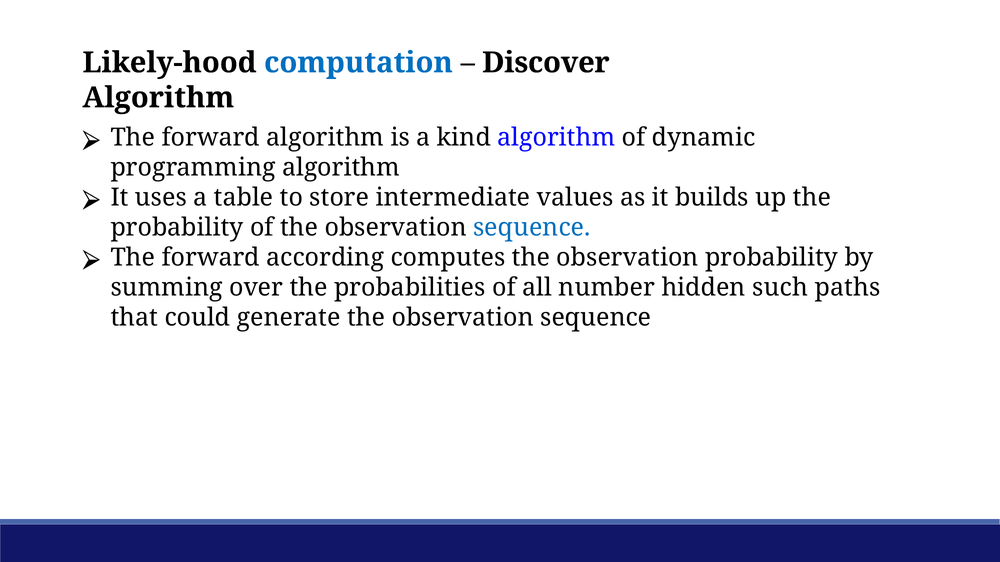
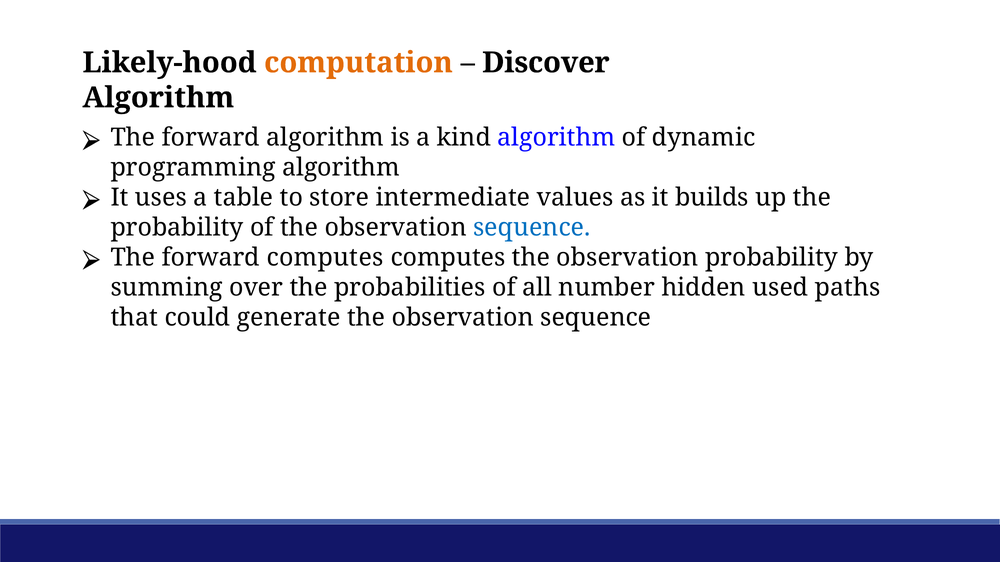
computation colour: blue -> orange (359, 63)
forward according: according -> computes (325, 258)
such: such -> used (780, 288)
